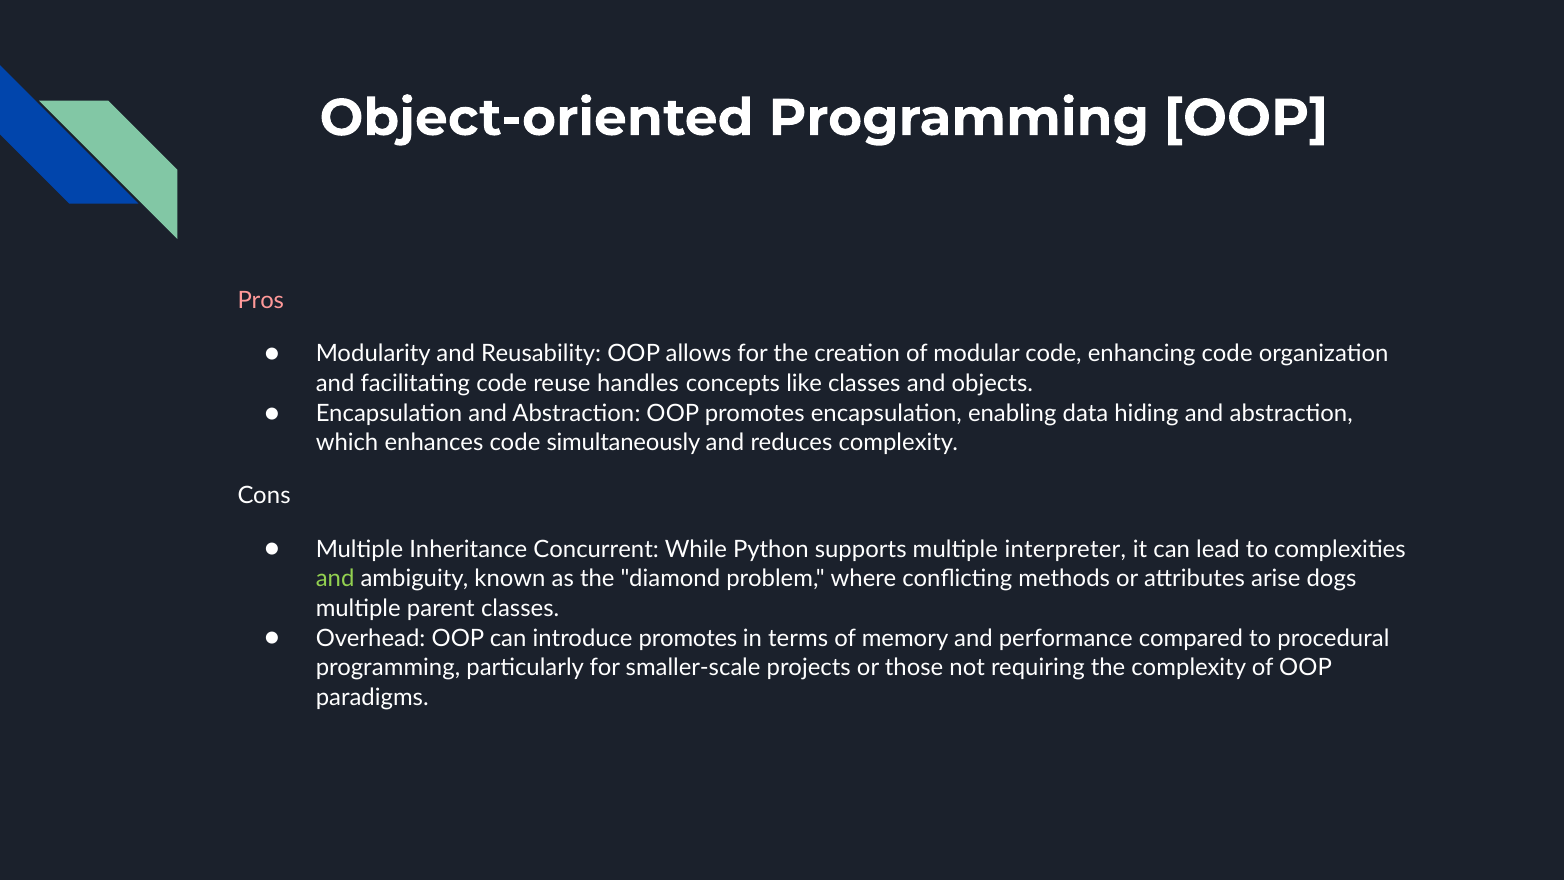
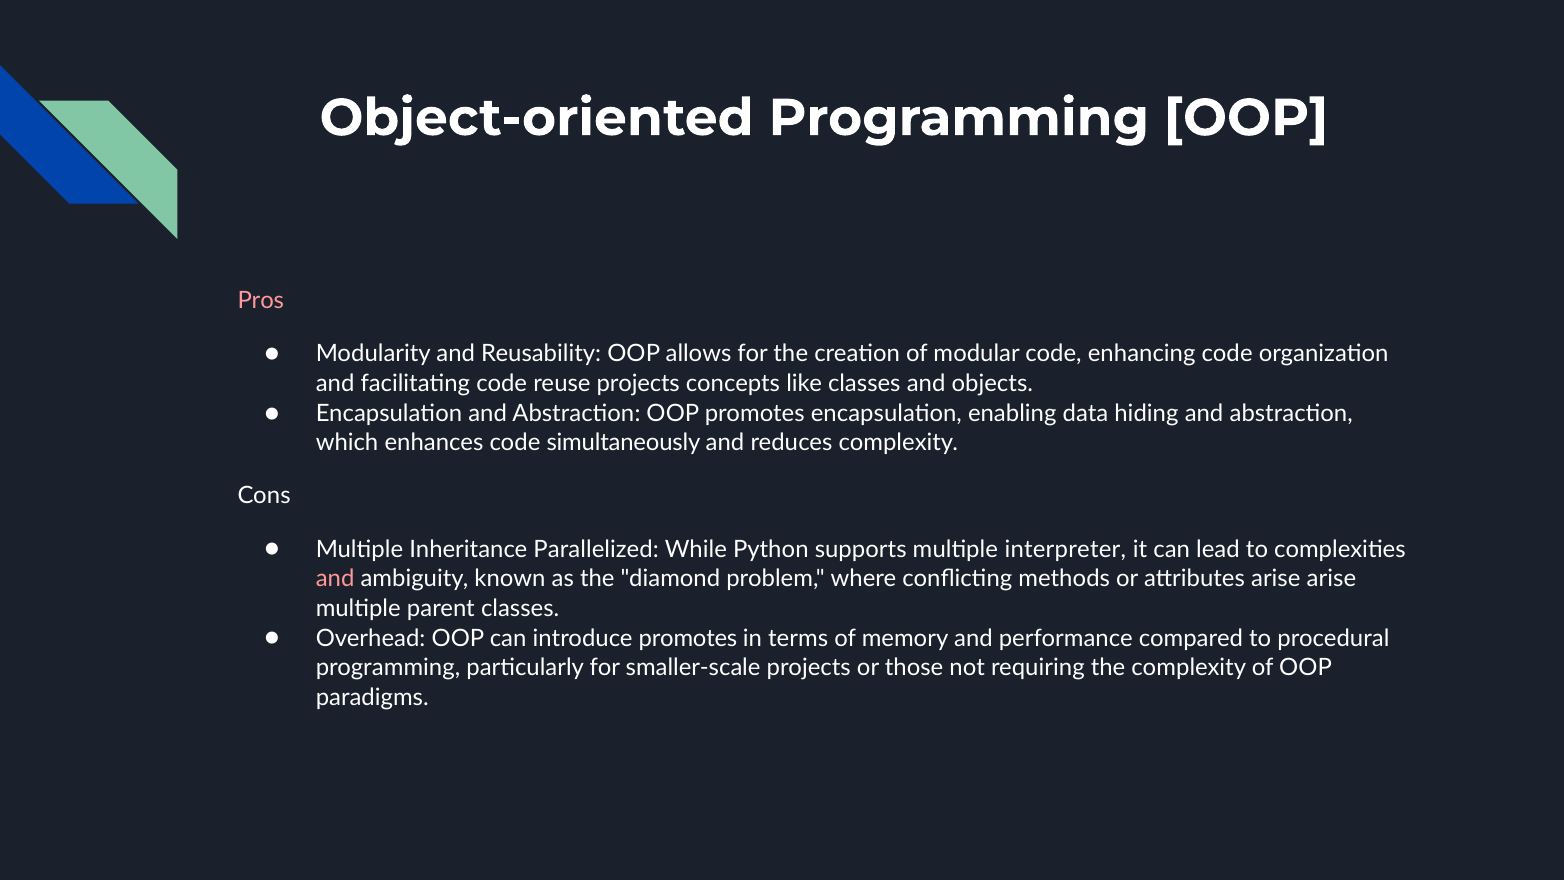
reuse handles: handles -> projects (638, 383)
Concurrent: Concurrent -> Parallelized (596, 549)
and colour: light green -> pink (335, 579)
arise dogs: dogs -> arise (1331, 579)
